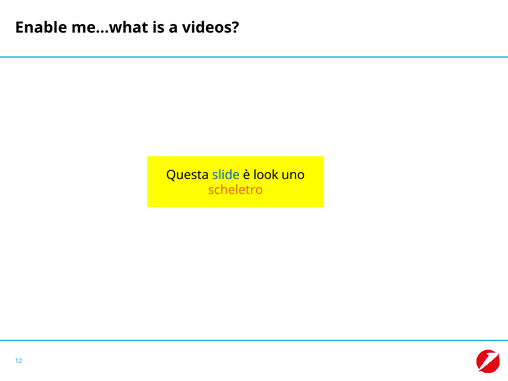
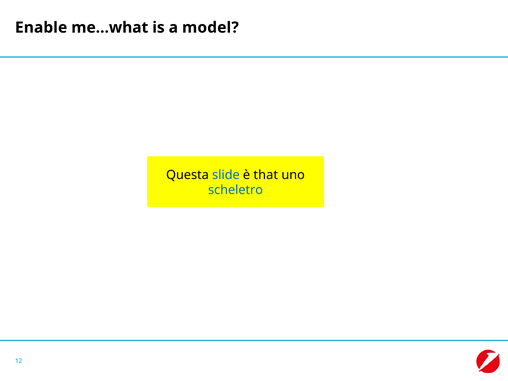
videos: videos -> model (210, 28)
look: look -> that (266, 175)
scheletro colour: orange -> blue (236, 190)
